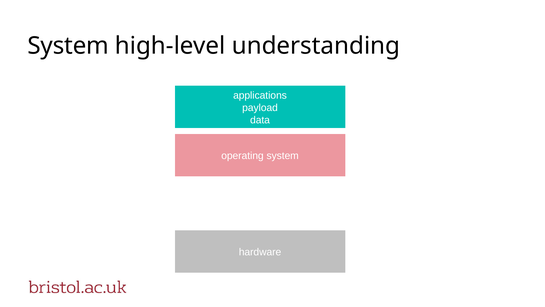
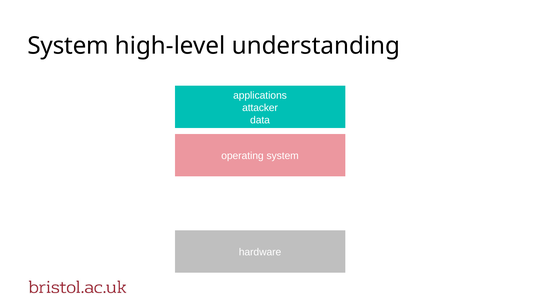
payload: payload -> attacker (260, 108)
